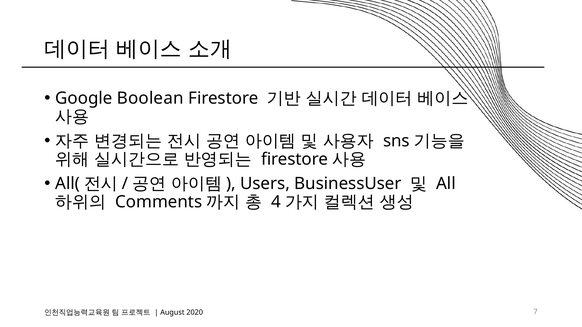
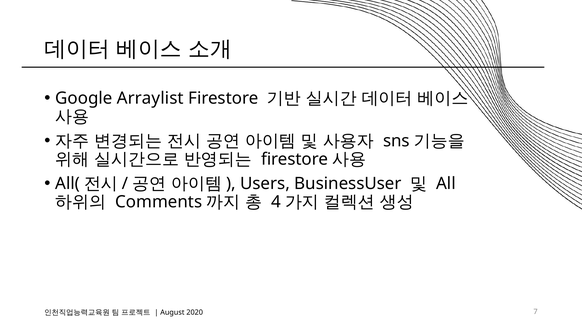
Boolean: Boolean -> Arraylist (150, 98)
